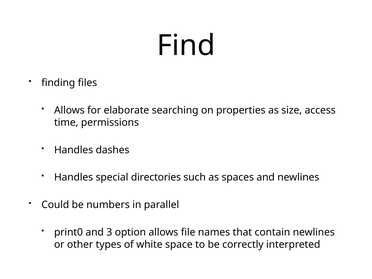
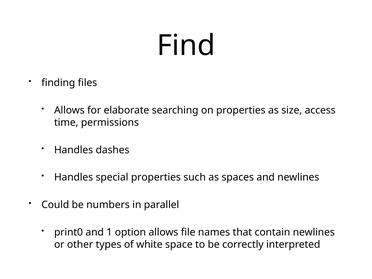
special directories: directories -> properties (156, 177)
3: 3 -> 1 (109, 232)
